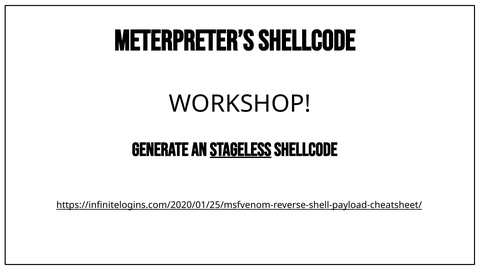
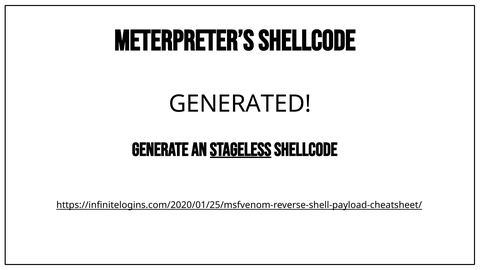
WORKSHOP: WORKSHOP -> GENERATED (240, 104)
